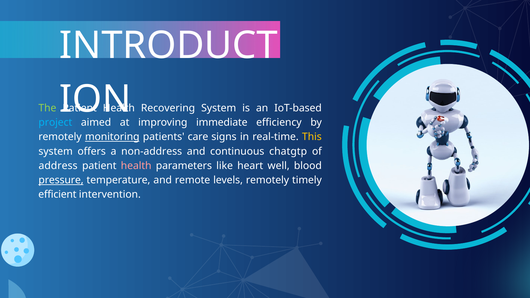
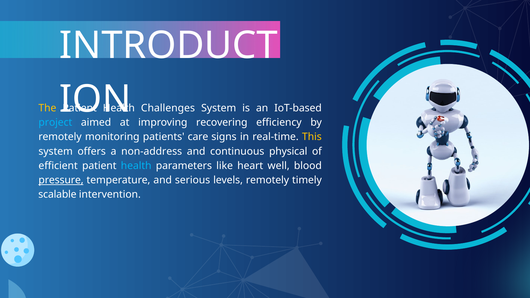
The colour: light green -> yellow (47, 108)
Recovering: Recovering -> Challenges (168, 108)
immediate: immediate -> recovering (222, 123)
monitoring underline: present -> none (112, 137)
chatgtp: chatgtp -> physical (288, 151)
address: address -> efficient (58, 166)
health colour: pink -> light blue (136, 166)
remote: remote -> serious (193, 180)
efficient: efficient -> scalable (57, 195)
